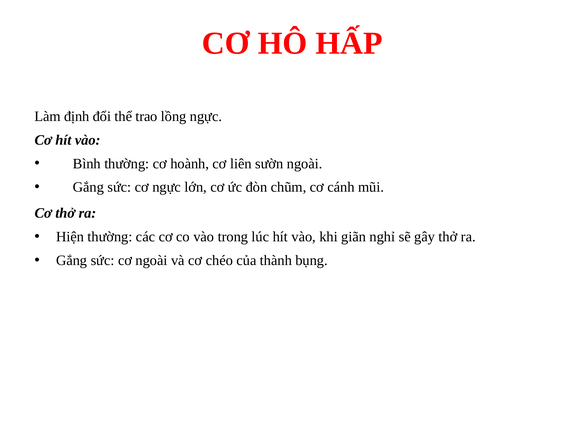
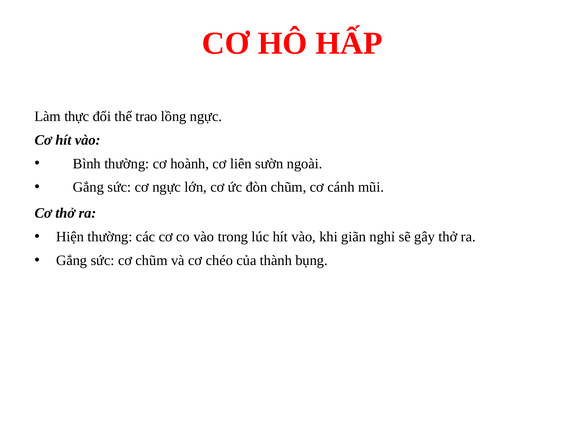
định: định -> thực (77, 117)
cơ ngoài: ngoài -> chũm (152, 261)
